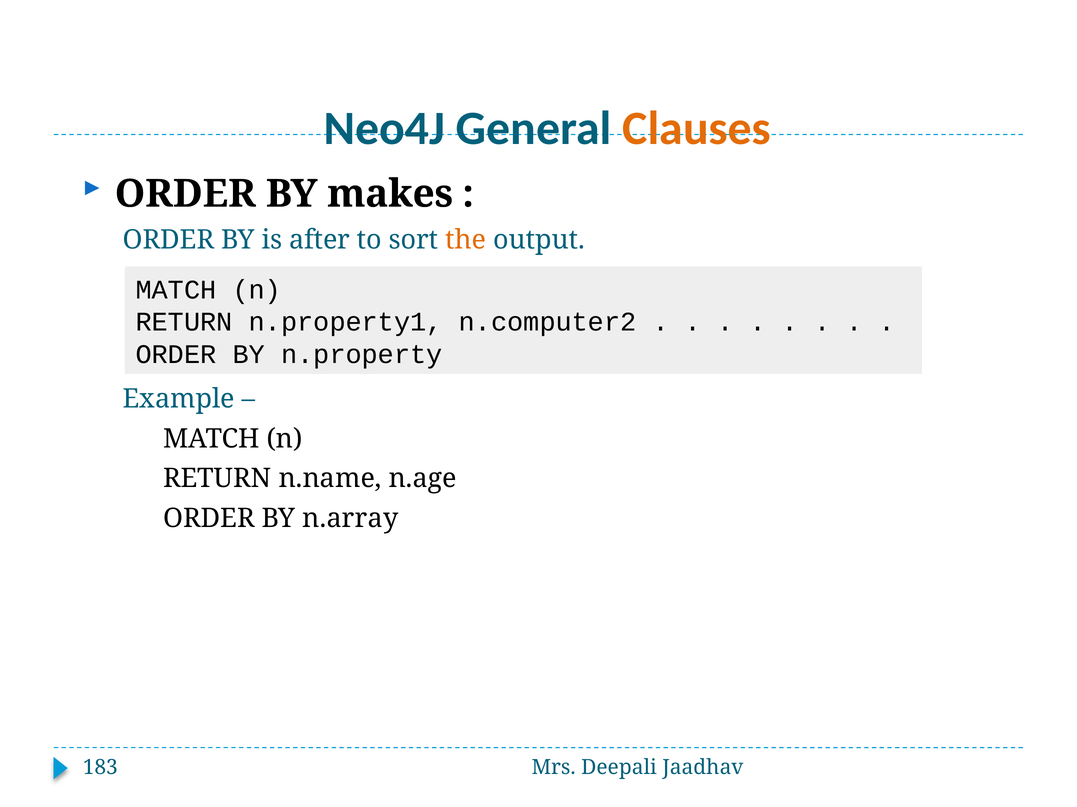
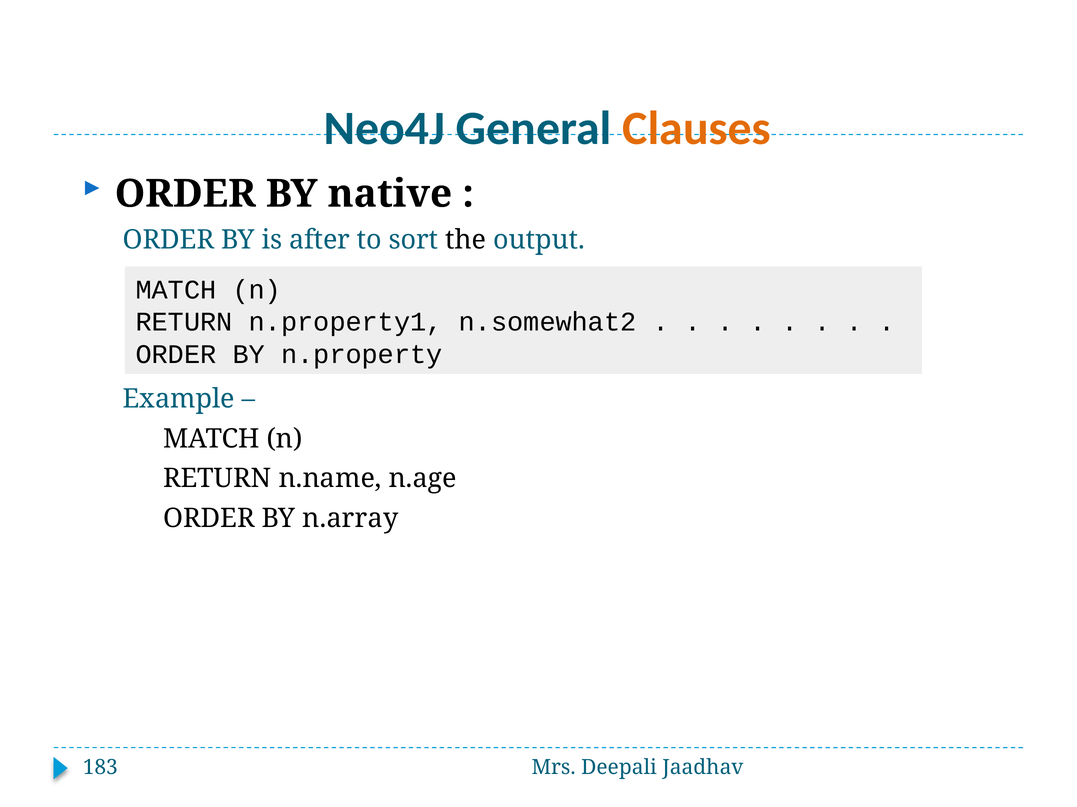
makes: makes -> native (390, 194)
the colour: orange -> black (466, 240)
n.computer2: n.computer2 -> n.somewhat2 (548, 322)
